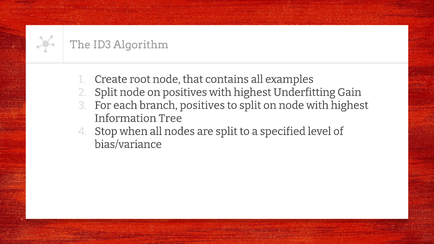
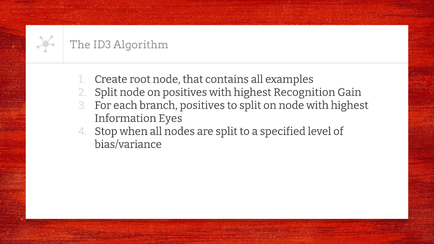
Underfitting: Underfitting -> Recognition (304, 92)
Tree: Tree -> Eyes (170, 118)
